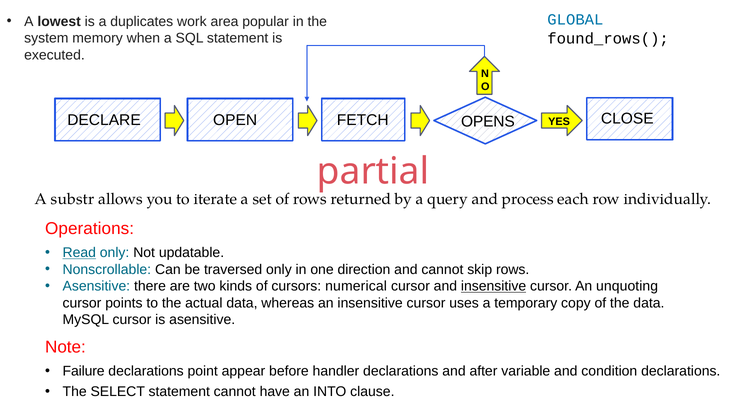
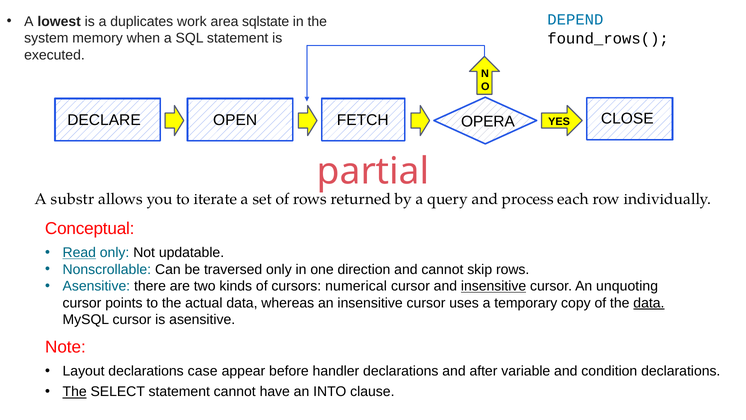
GLOBAL: GLOBAL -> DEPEND (575, 20)
popular: popular -> sqlstate (266, 22)
OPENS: OPENS -> OPERA (488, 122)
Operations: Operations -> Conceptual (90, 228)
data underline: none -> present (649, 303)
Failure: Failure -> Layout (84, 371)
point: point -> case (203, 371)
The underline: none -> present (75, 392)
